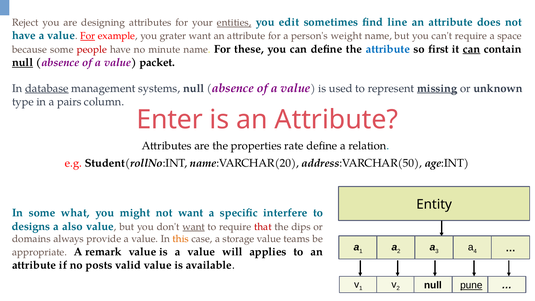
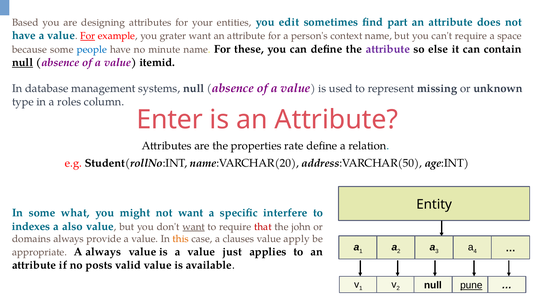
Reject: Reject -> Based (25, 23)
entities underline: present -> none (234, 23)
line: line -> part (398, 22)
weight: weight -> context (346, 36)
people colour: red -> blue (92, 49)
attribute colour: blue -> purple (388, 49)
first: first -> else (438, 49)
can underline: present -> none (472, 49)
packet: packet -> itemid (157, 62)
database underline: present -> none (47, 88)
missing underline: present -> none (437, 88)
pairs: pairs -> roles (69, 102)
designs: designs -> indexes (31, 226)
dips: dips -> john (301, 227)
storage: storage -> clauses (238, 239)
teams: teams -> apply (297, 239)
A remark: remark -> always (103, 252)
will: will -> just (232, 252)
